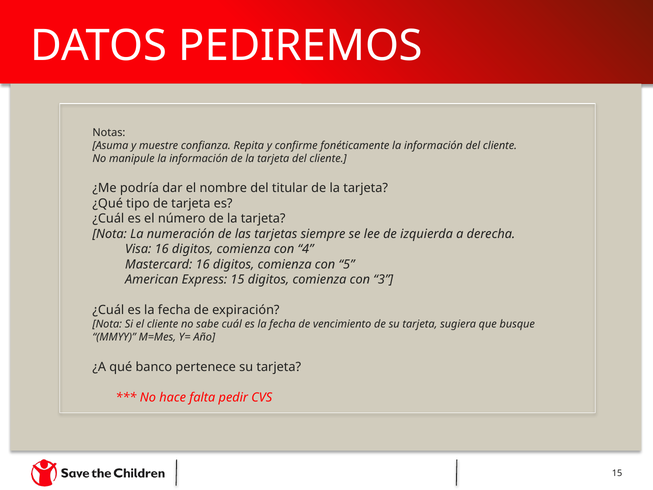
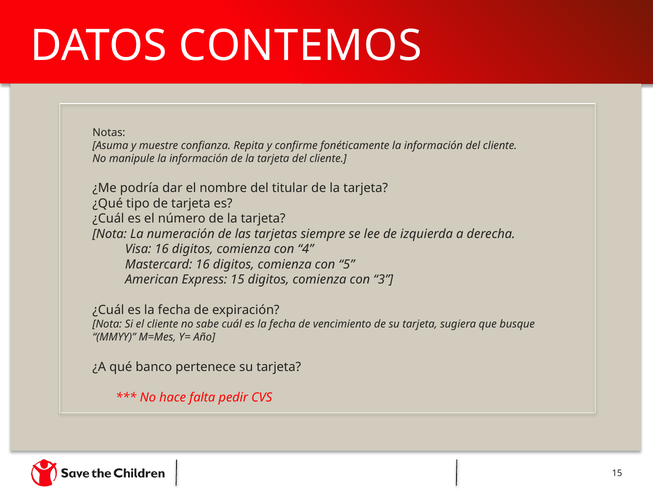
PEDIREMOS: PEDIREMOS -> CONTEMOS (300, 46)
